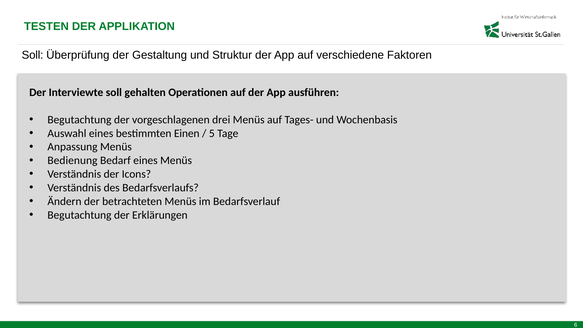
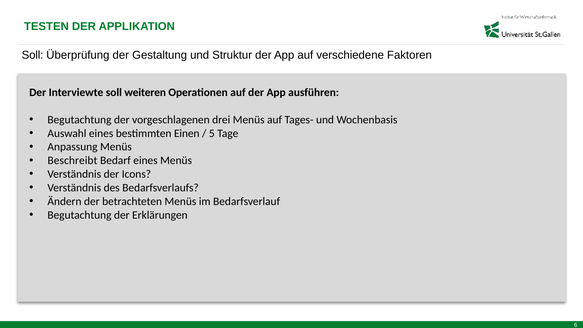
gehalten: gehalten -> weiteren (145, 92)
Bedienung: Bedienung -> Beschreibt (72, 161)
